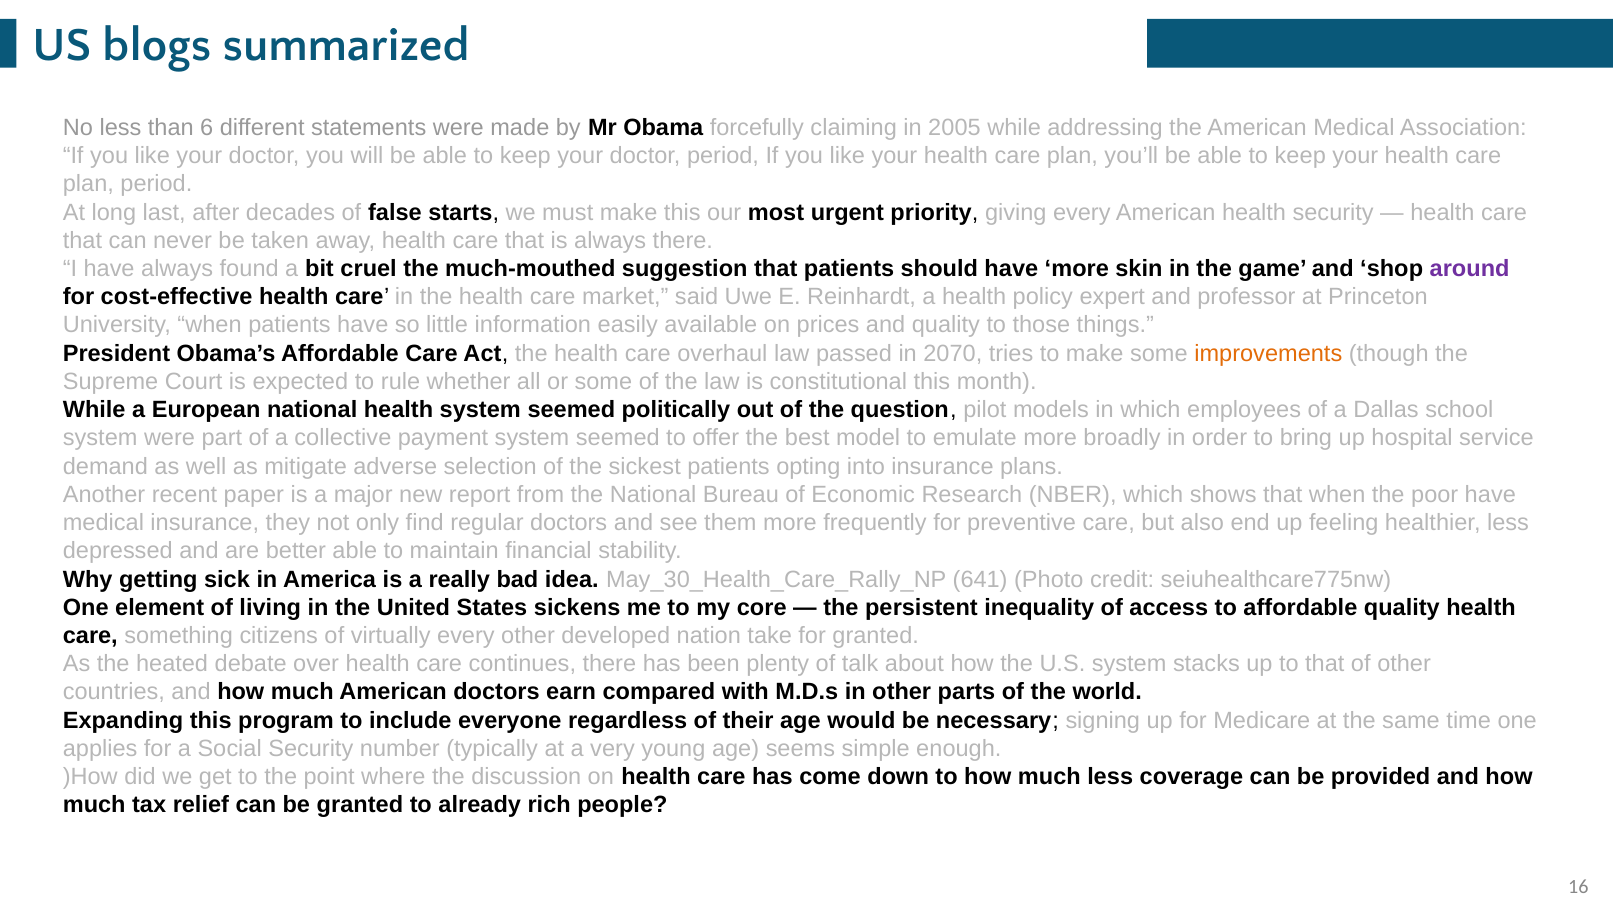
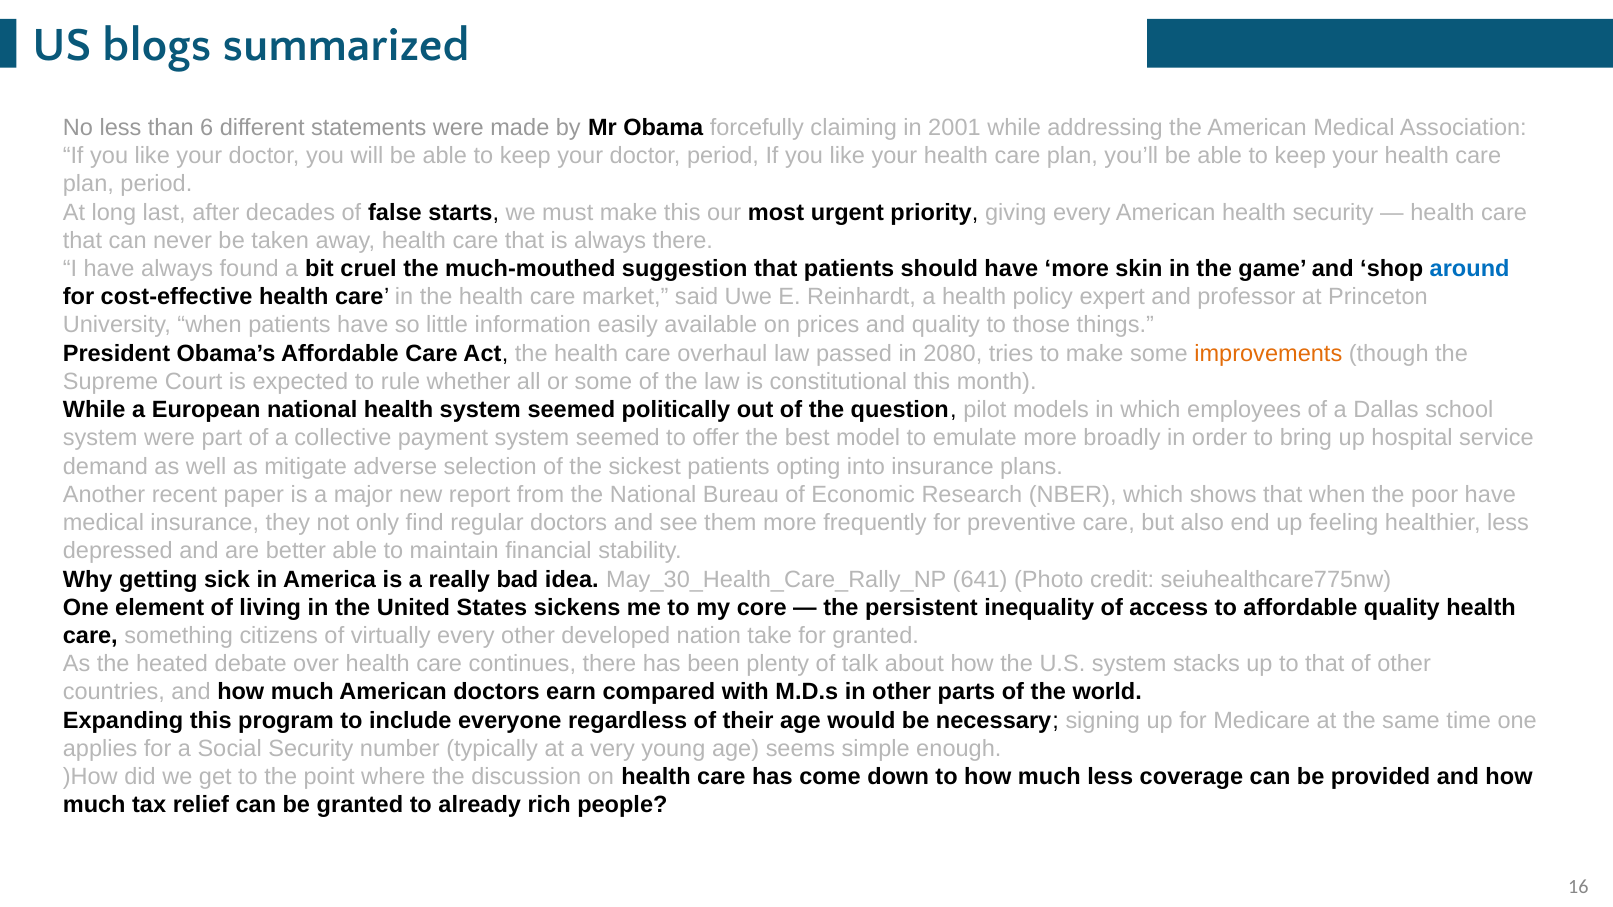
2005: 2005 -> 2001 (954, 128)
around colour: purple -> blue (1470, 269)
2070: 2070 -> 2080 (953, 354)
